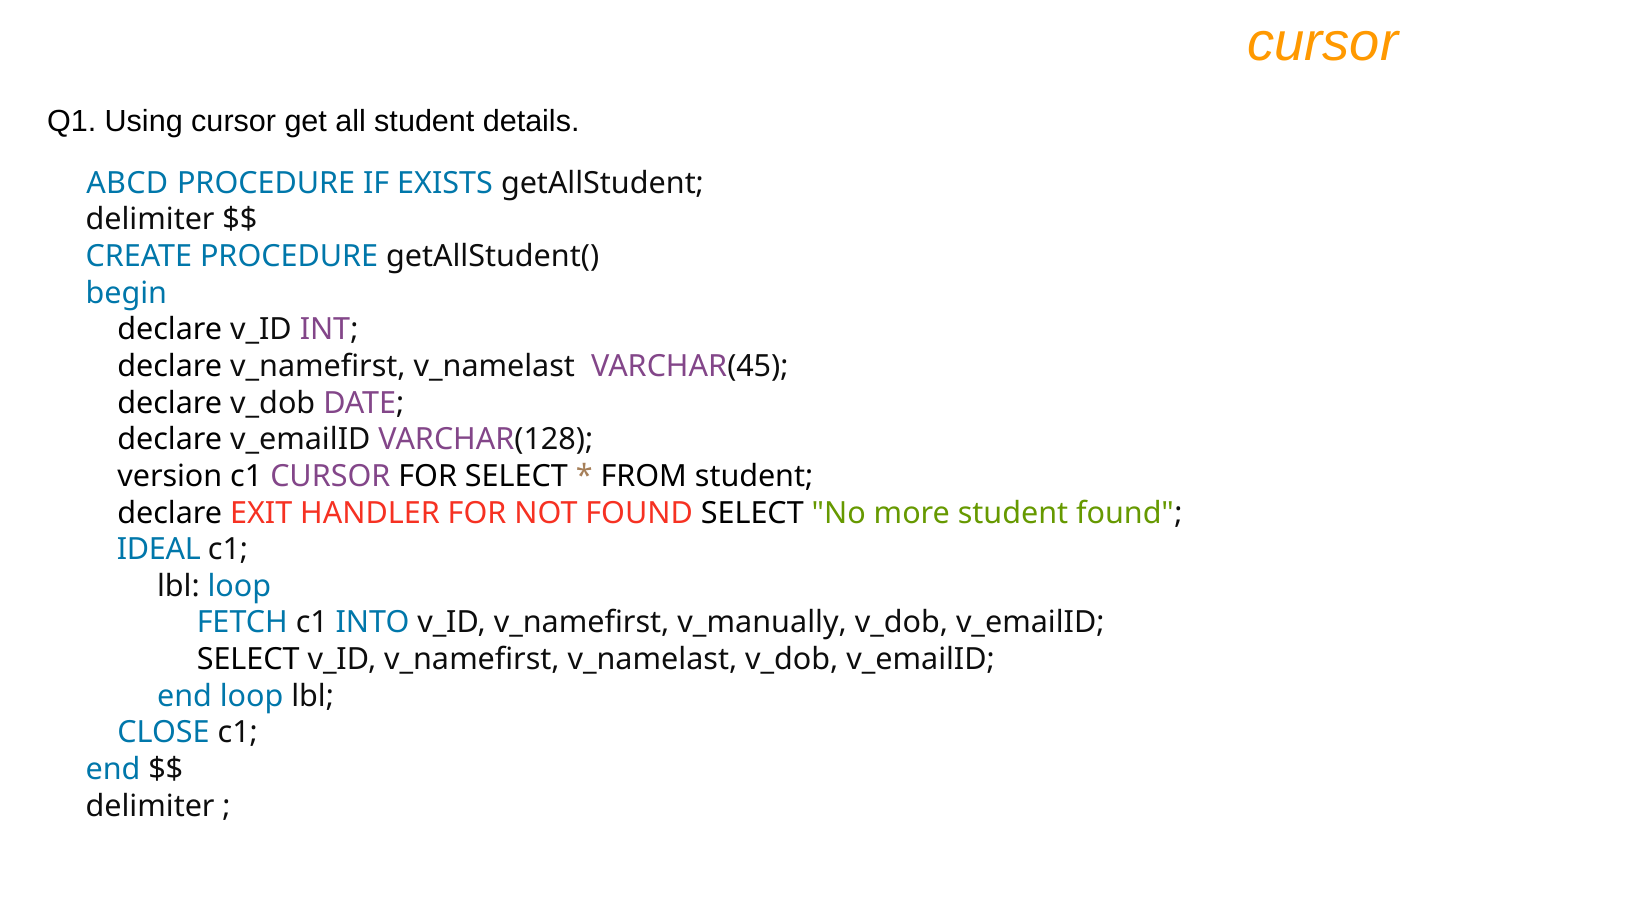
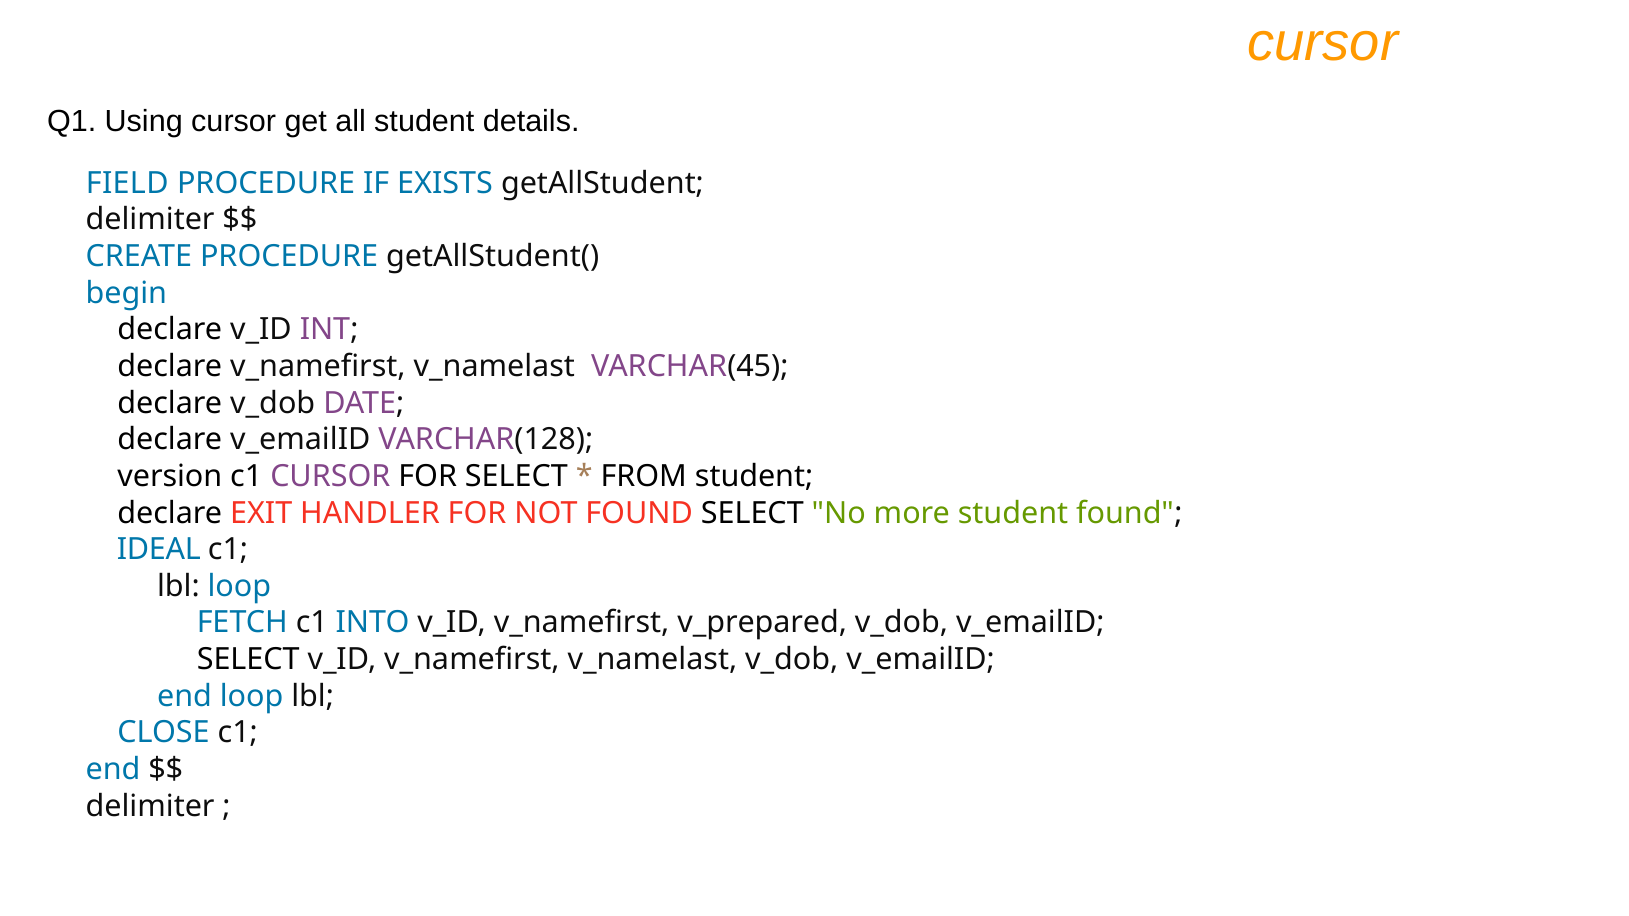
ABCD: ABCD -> FIELD (127, 183)
v_manually: v_manually -> v_prepared (762, 623)
